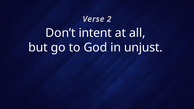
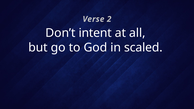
unjust: unjust -> scaled (143, 48)
